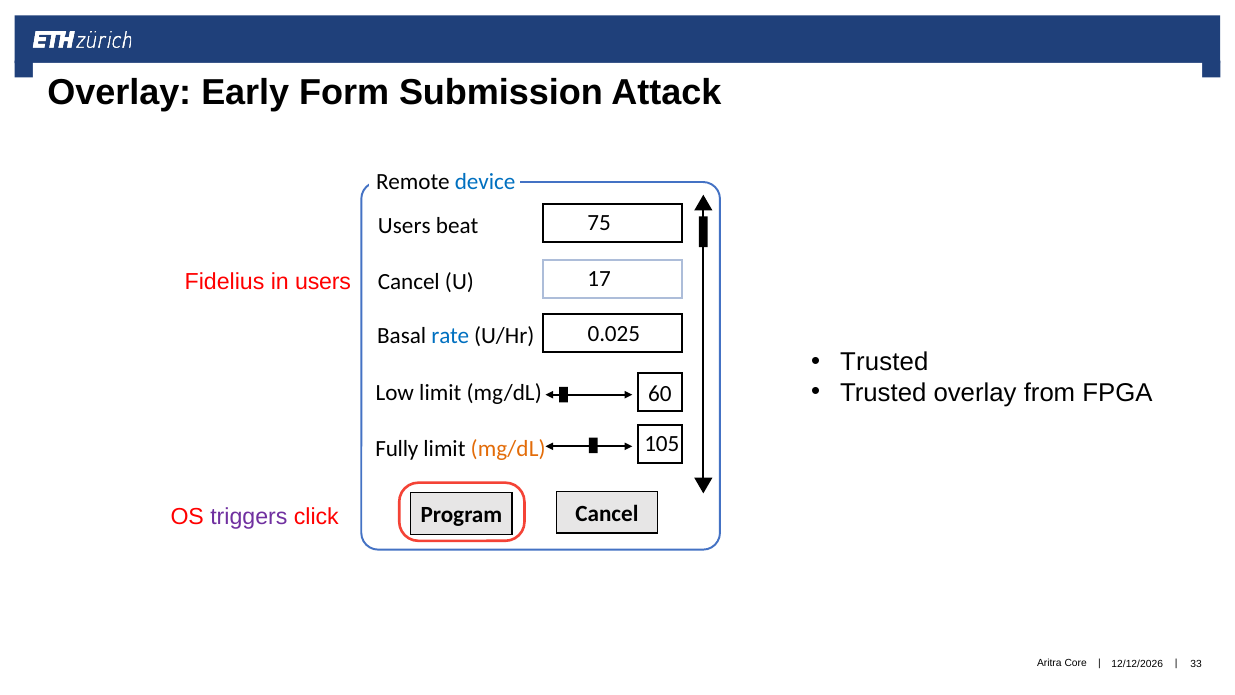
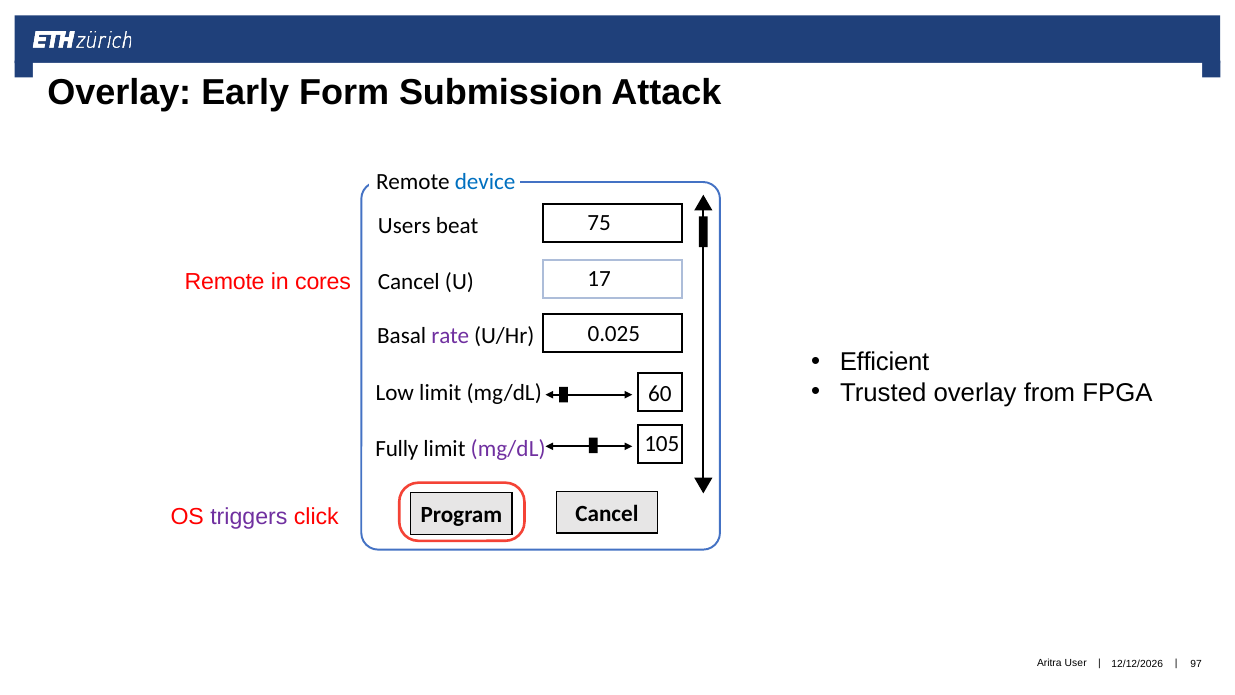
Fidelius: Fidelius -> Remote (225, 282)
in users: users -> cores (323, 282)
rate colour: blue -> purple (450, 336)
Trusted: Trusted -> Efficient (885, 362)
mg/dL colour: orange -> purple (508, 449)
33: 33 -> 97 (1196, 664)
Core: Core -> User (1076, 663)
